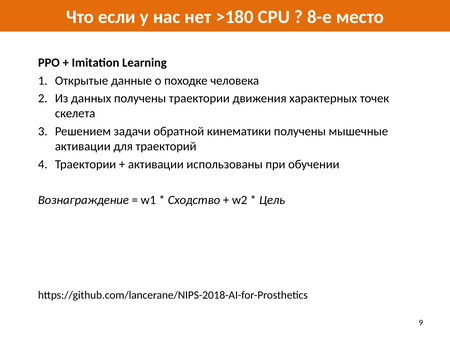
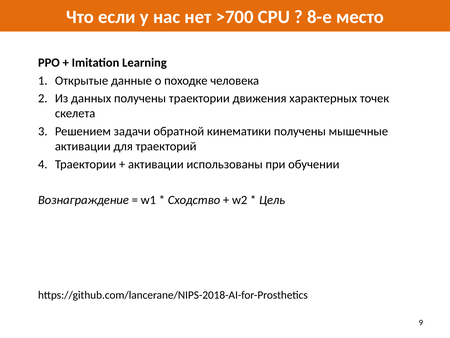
>180: >180 -> >700 (235, 17)
